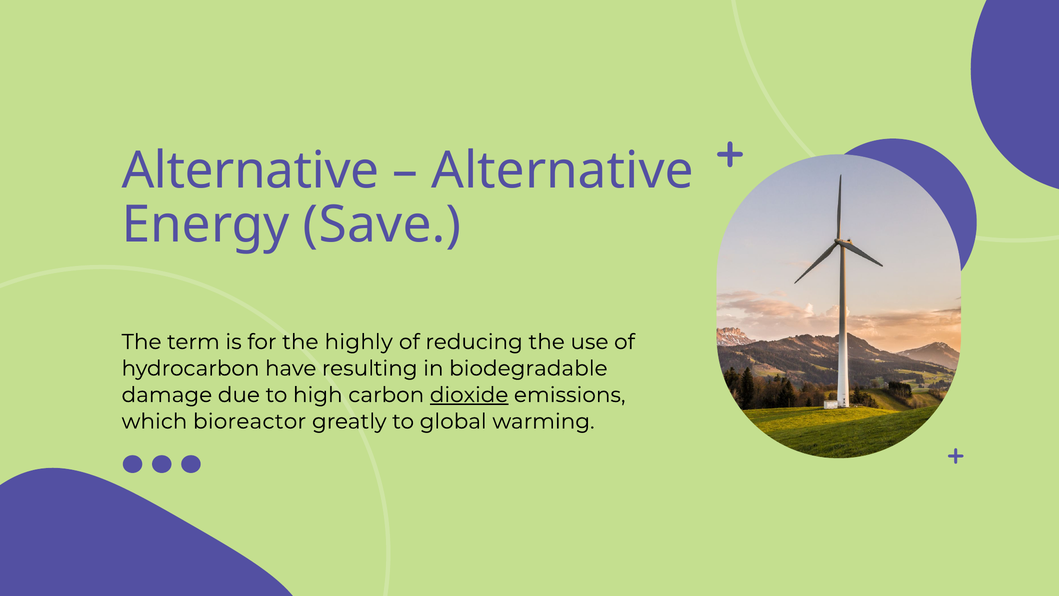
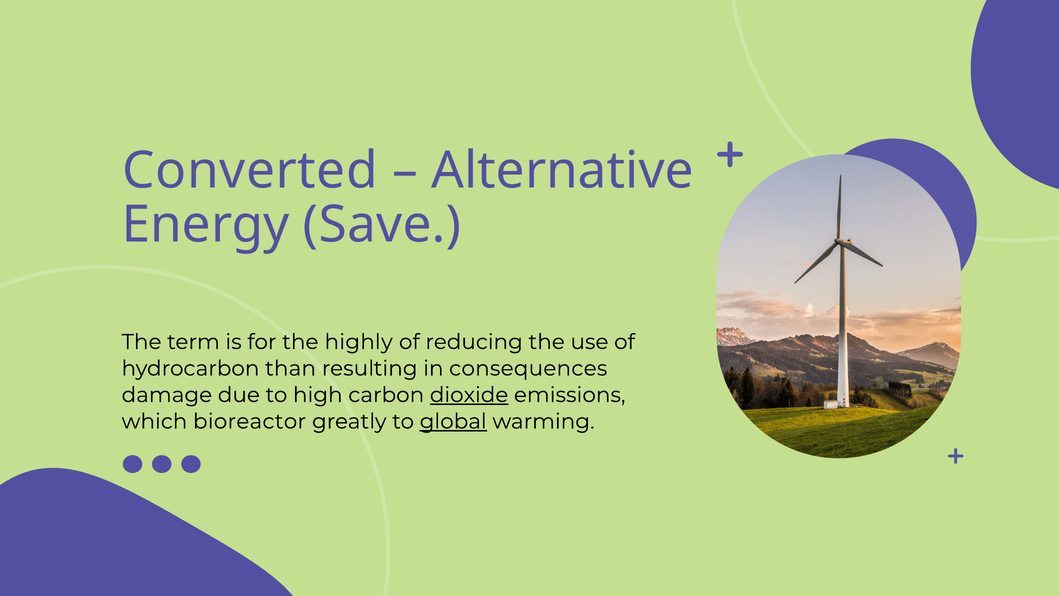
Alternative: Alternative -> Converted (250, 171)
have: have -> than (291, 368)
biodegradable: biodegradable -> consequences (528, 368)
global underline: none -> present (453, 421)
